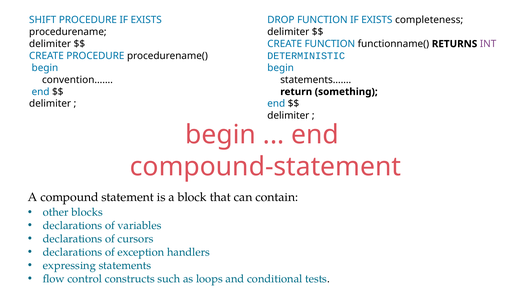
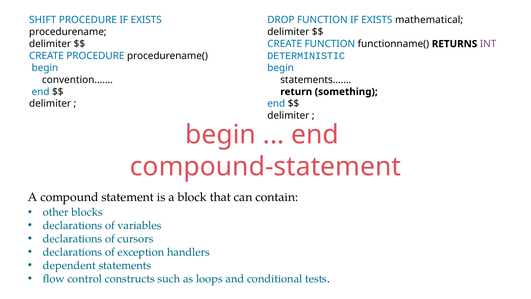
completeness: completeness -> mathematical (429, 20)
expressing: expressing -> dependent (69, 265)
